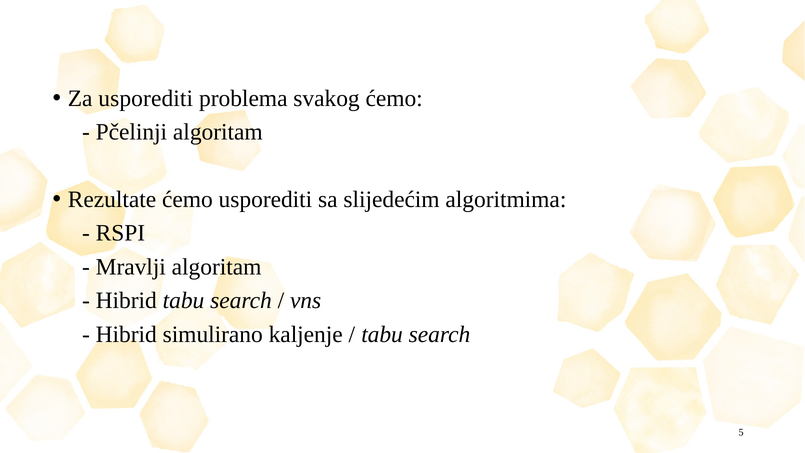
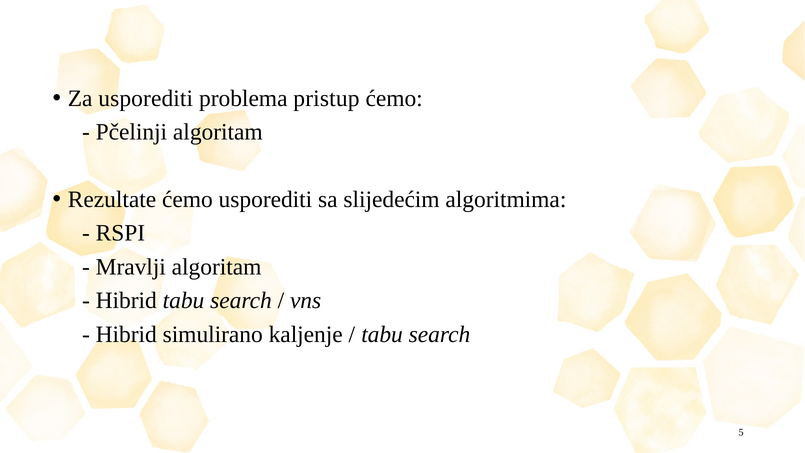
svakog: svakog -> pristup (326, 98)
